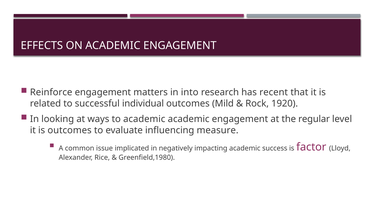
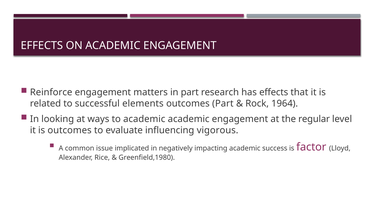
in into: into -> part (190, 92)
has recent: recent -> effects (274, 92)
individual: individual -> elements (143, 103)
outcomes Mild: Mild -> Part (223, 103)
1920: 1920 -> 1964 (285, 103)
measure: measure -> vigorous (218, 130)
